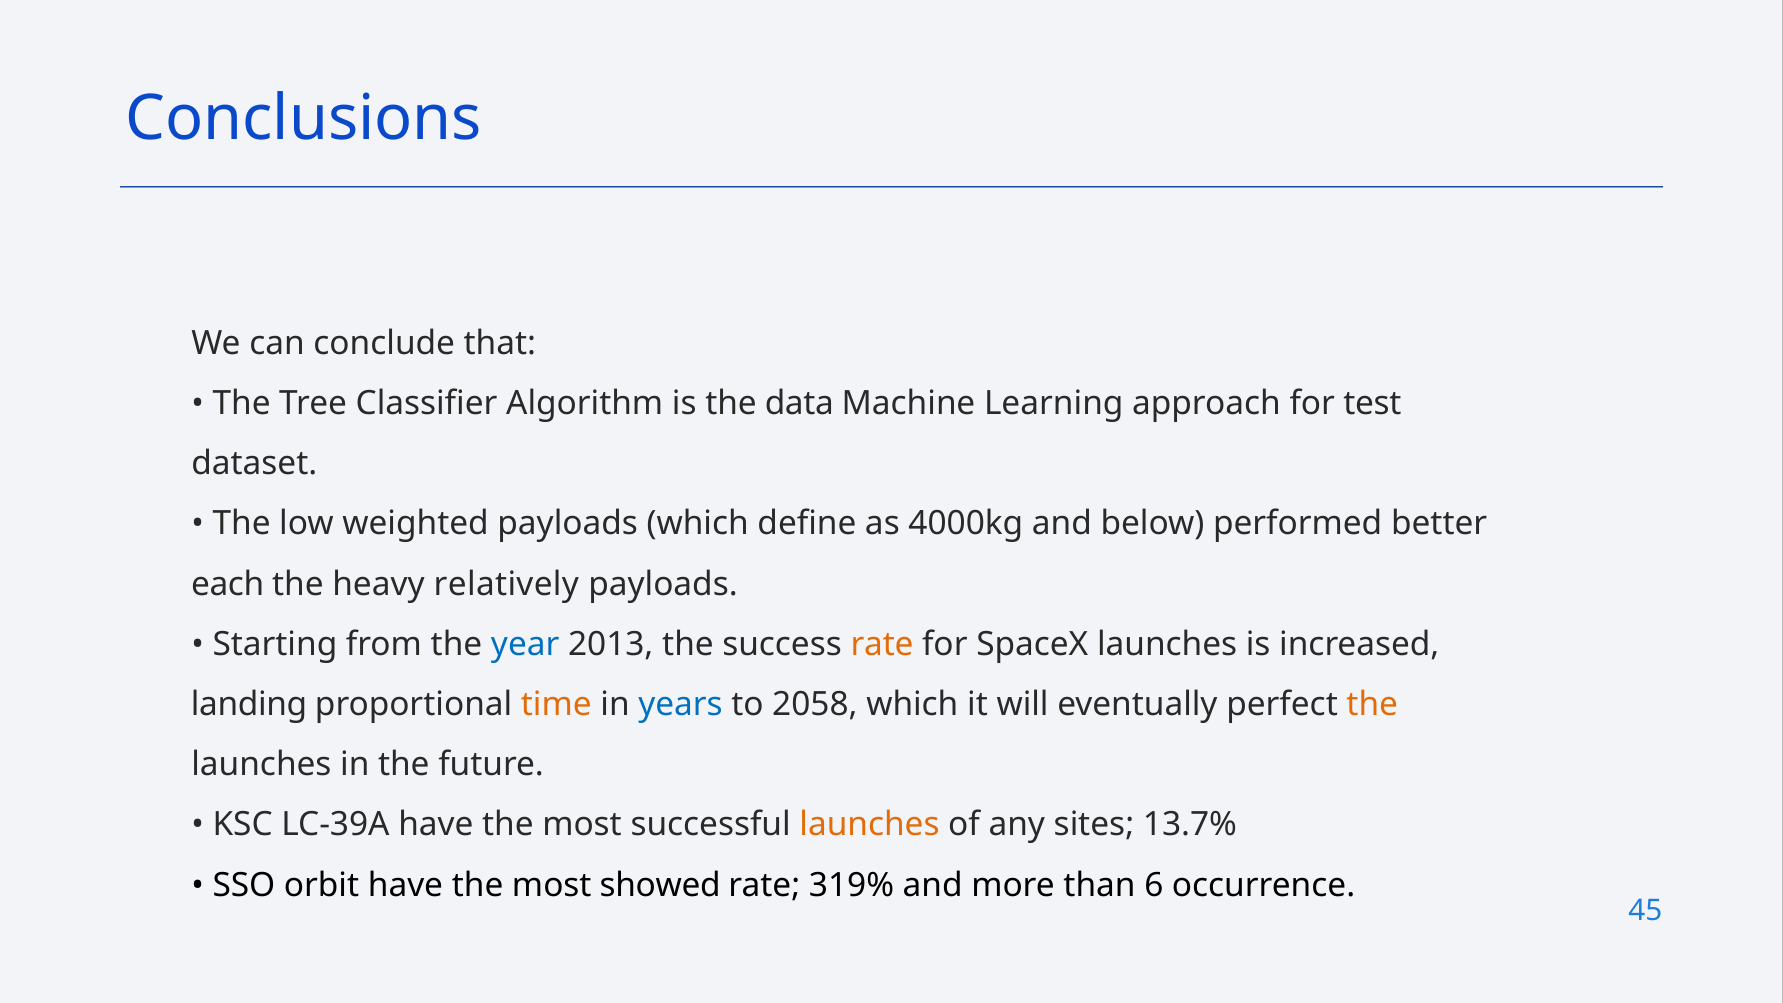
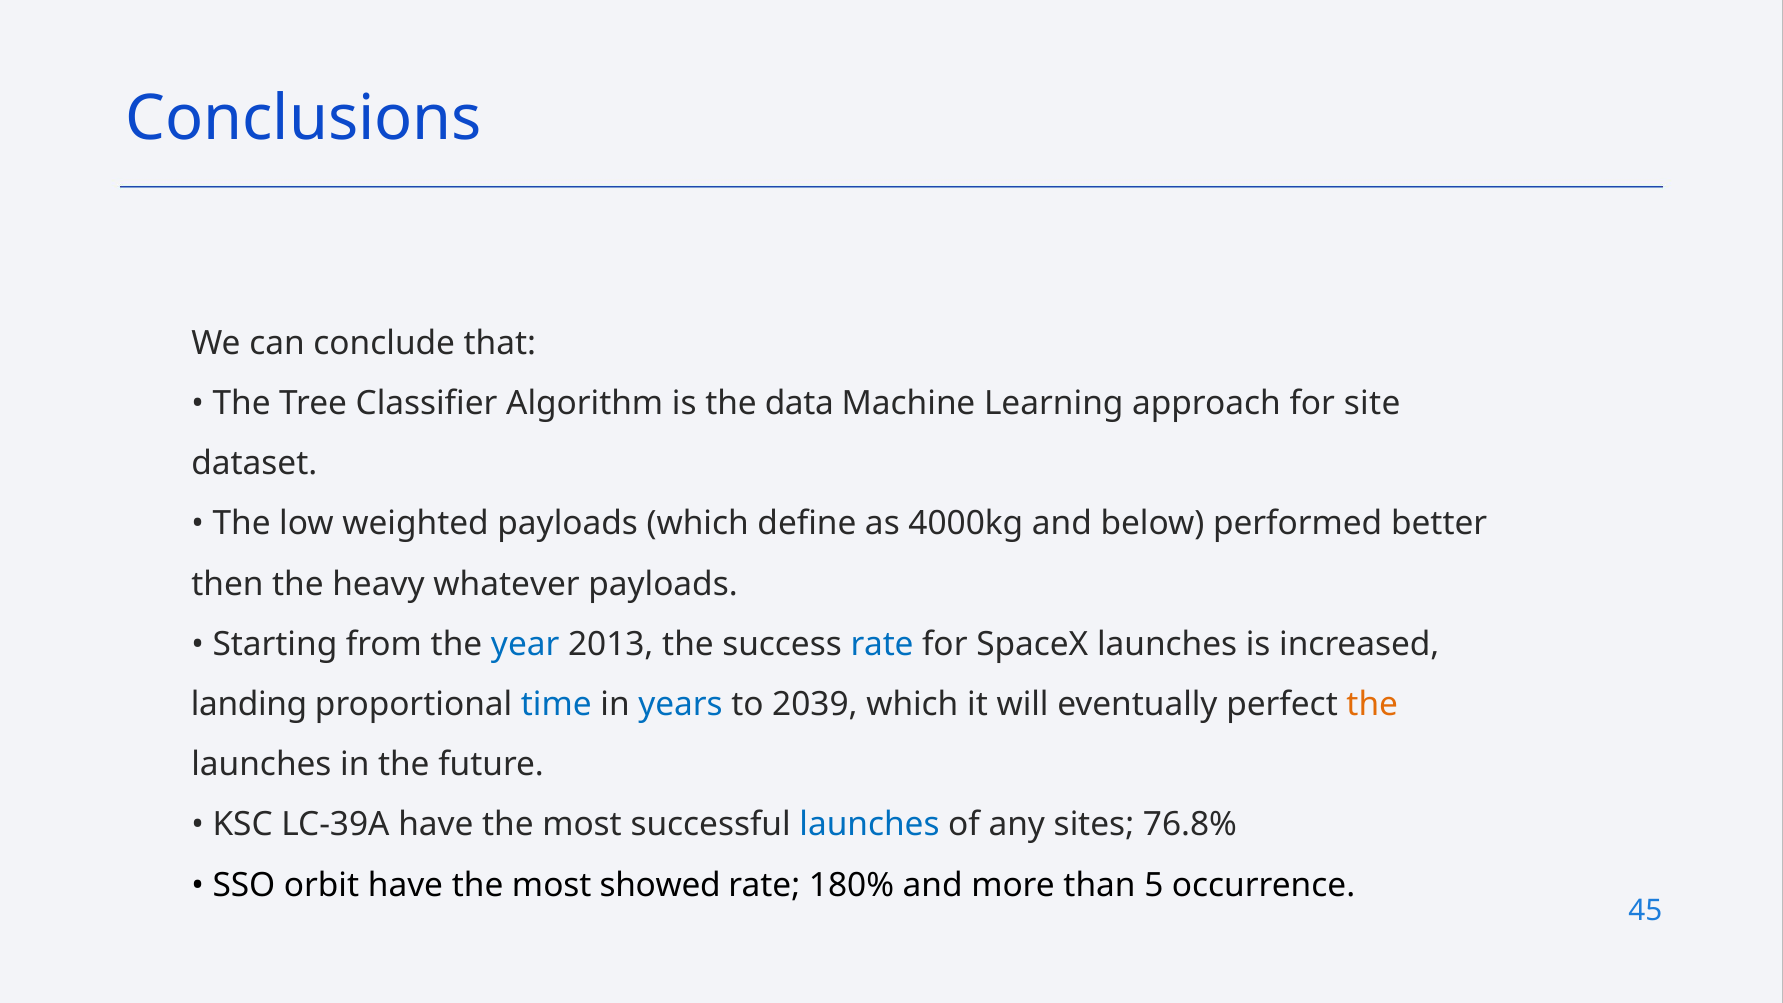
test: test -> site (1372, 404)
each: each -> then (228, 584)
relatively: relatively -> whatever (507, 584)
rate colour: orange -> blue (882, 644)
time colour: orange -> blue (556, 704)
2058: 2058 -> 2039 (815, 704)
launches colour: orange -> blue (870, 825)
13.7%: 13.7% -> 76.8% (1190, 825)
319%: 319% -> 180% (852, 885)
6: 6 -> 5 (1154, 885)
